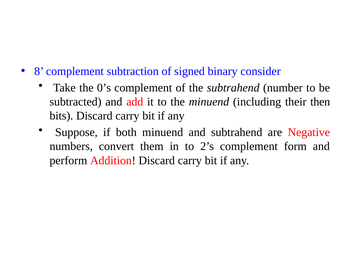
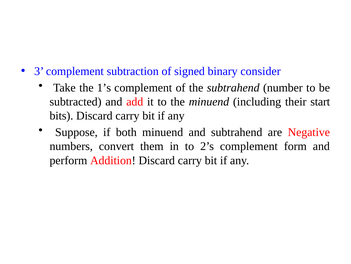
8: 8 -> 3 (39, 71)
0’s: 0’s -> 1’s (104, 87)
then: then -> start (320, 101)
